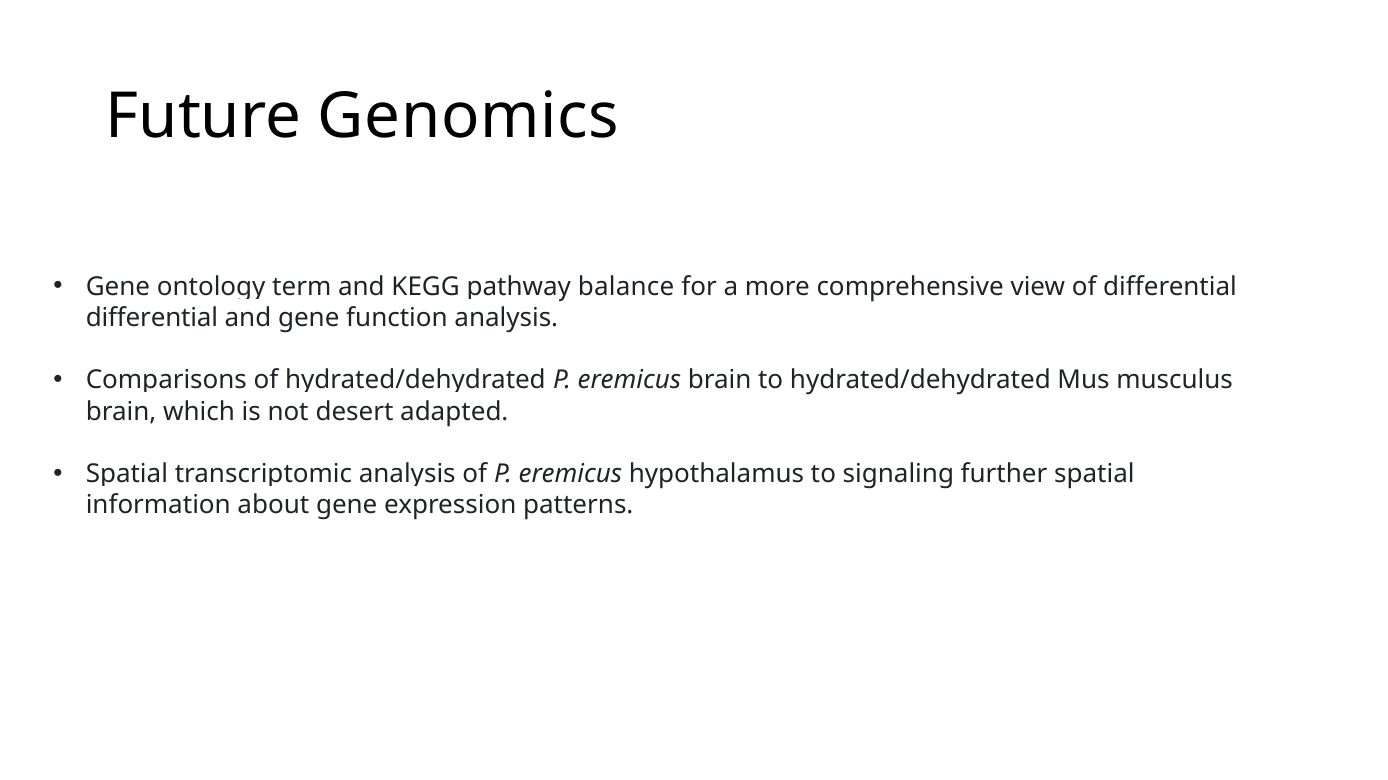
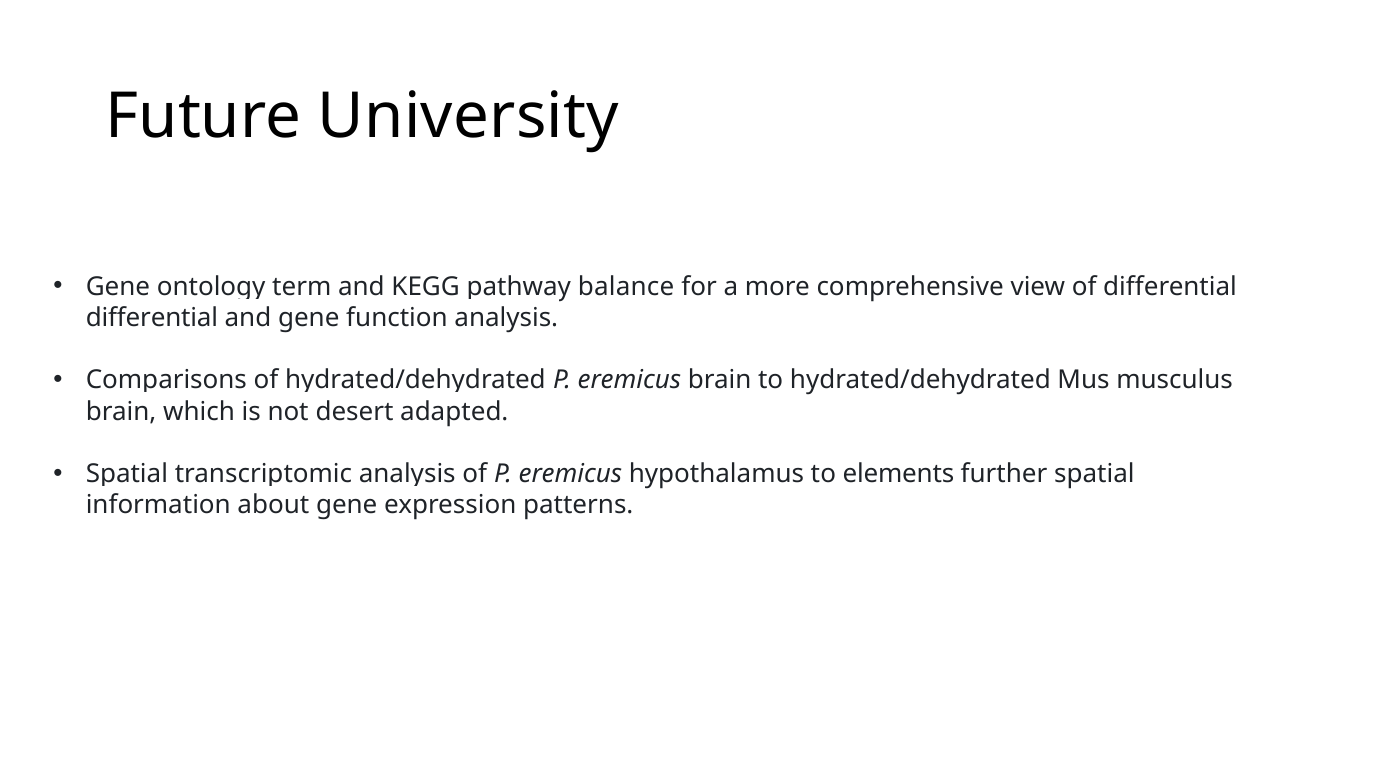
Genomics: Genomics -> University (469, 117)
signaling: signaling -> elements (898, 474)
